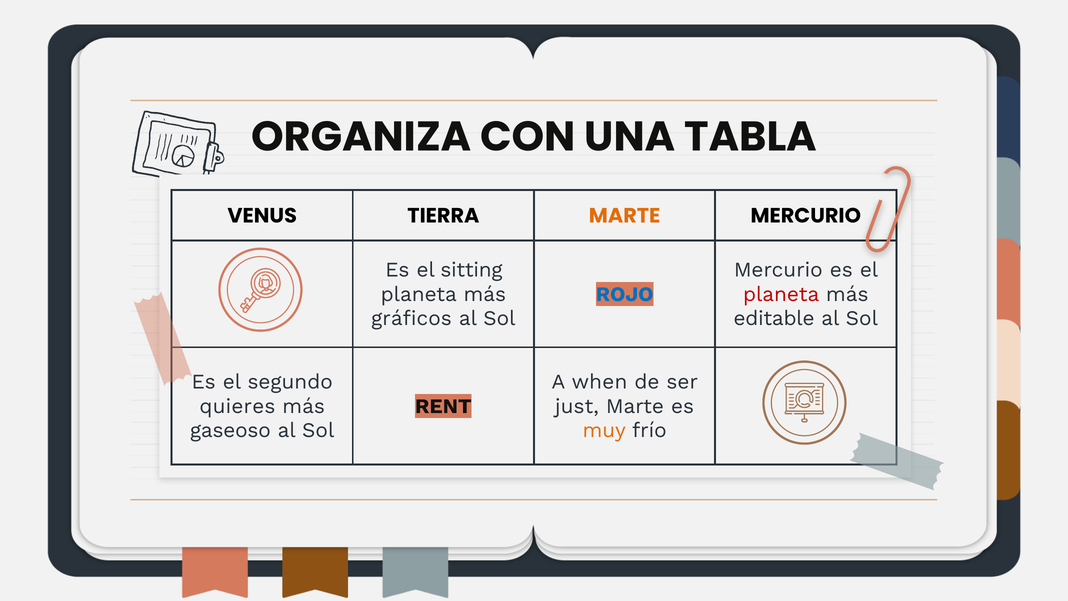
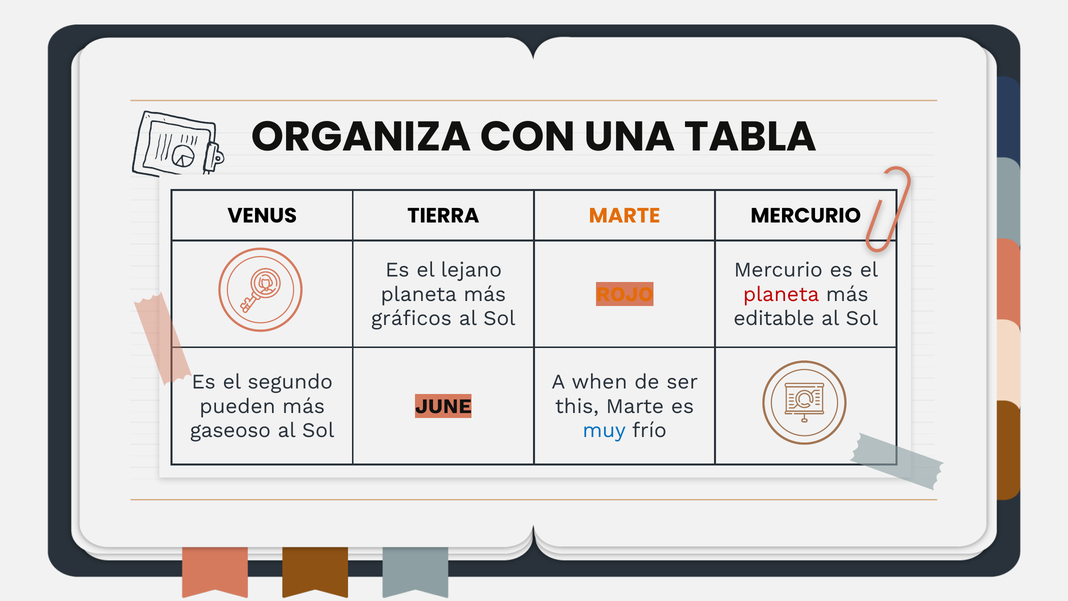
sitting: sitting -> lejano (471, 270)
ROJO colour: blue -> orange (625, 294)
RENT: RENT -> JUNE (443, 406)
quieres: quieres -> pueden (237, 406)
just: just -> this (577, 406)
muy colour: orange -> blue (604, 430)
